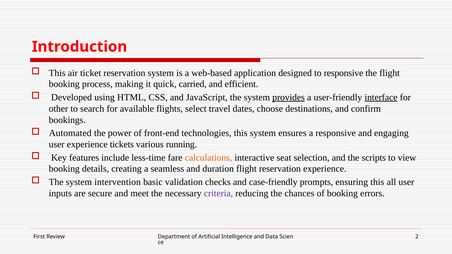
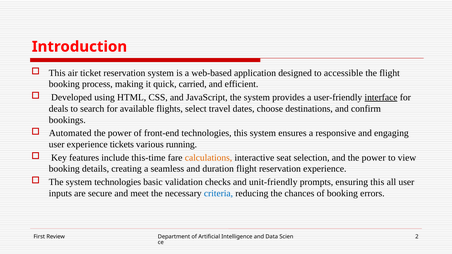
to responsive: responsive -> accessible (343, 73)
provides underline: present -> none (289, 97)
other: other -> deals (58, 109)
less-time: less-time -> this-time (148, 158)
and the scripts: scripts -> power (374, 158)
system intervention: intervention -> technologies (118, 182)
case-friendly: case-friendly -> unit-friendly (273, 182)
criteria colour: purple -> blue (218, 194)
